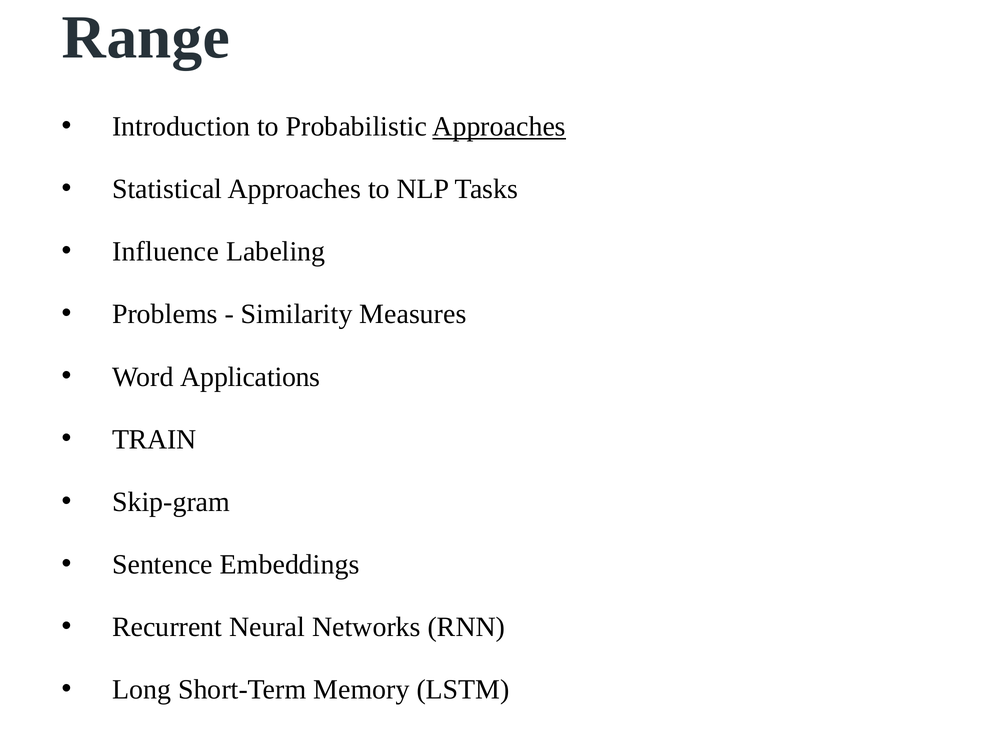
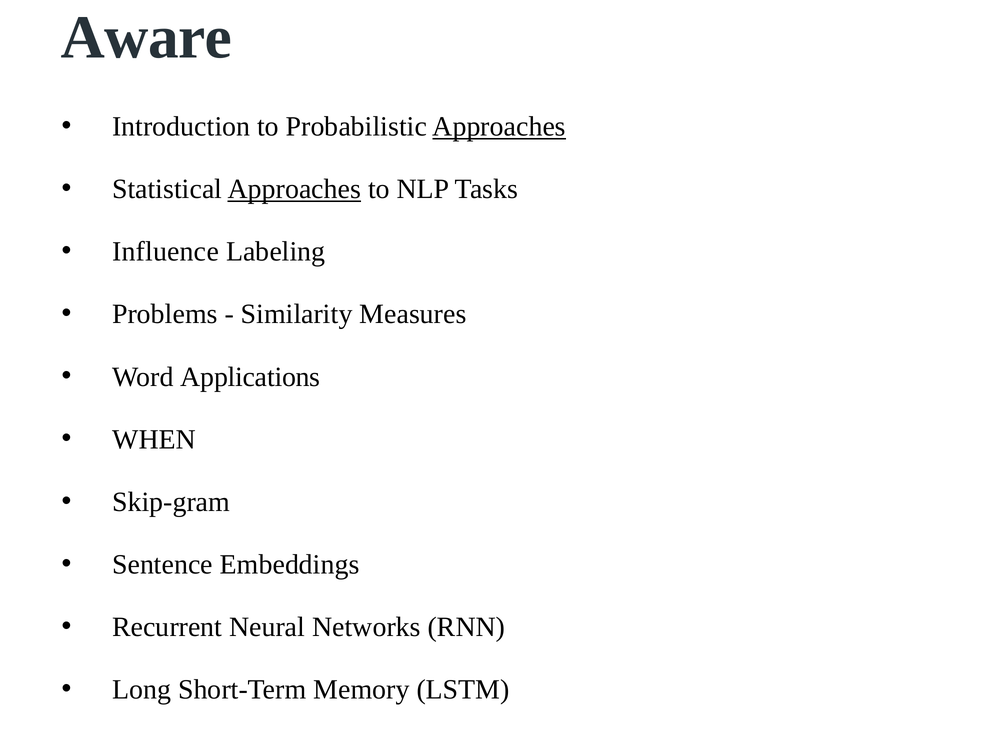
Range: Range -> Aware (146, 38)
Approaches underline: none -> present (294, 189)
TRAIN: TRAIN -> WHEN (154, 439)
